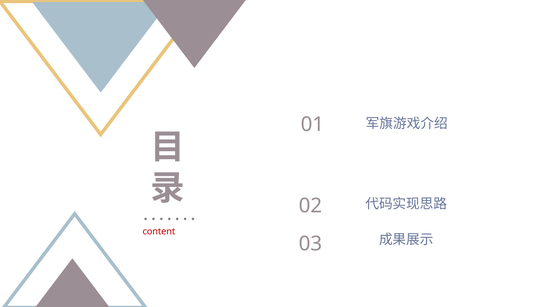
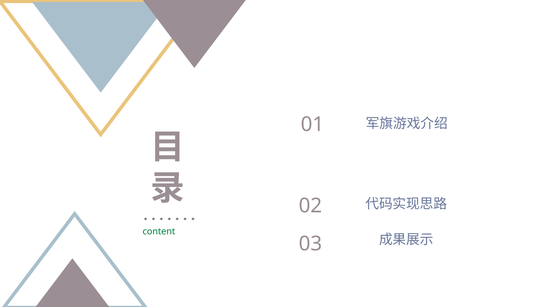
content colour: red -> green (159, 231)
